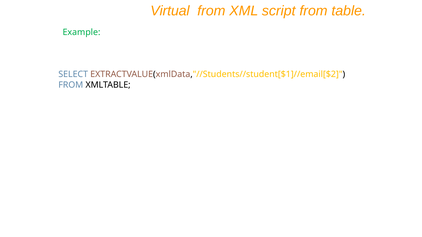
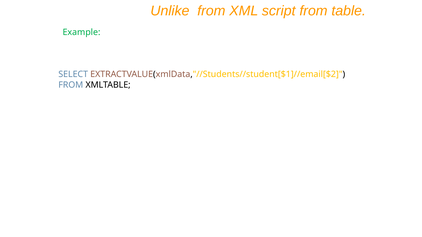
Virtual: Virtual -> Unlike (170, 11)
